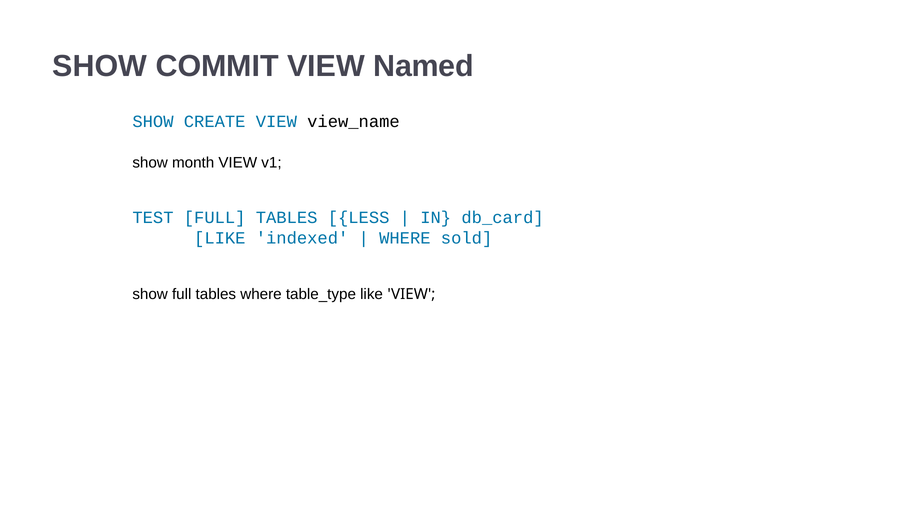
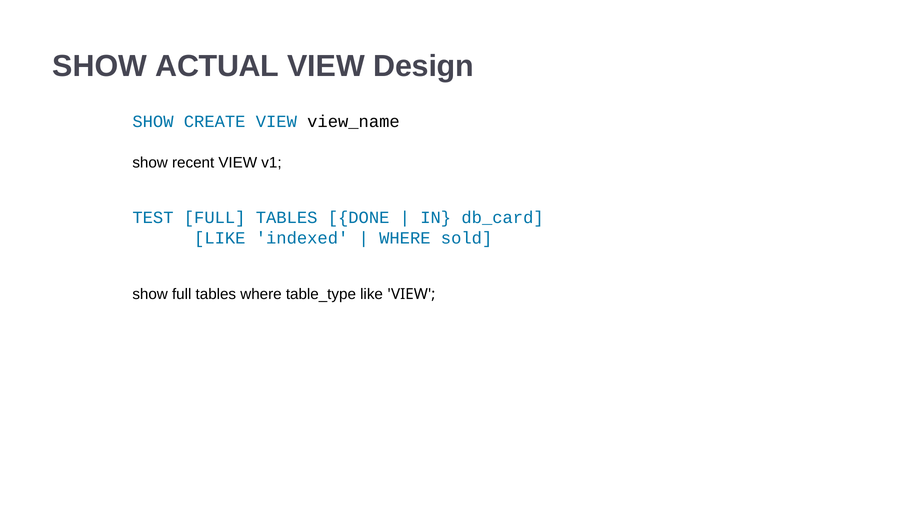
COMMIT: COMMIT -> ACTUAL (217, 66)
Named: Named -> Design (424, 66)
month: month -> recent (193, 163)
LESS: LESS -> DONE (359, 218)
